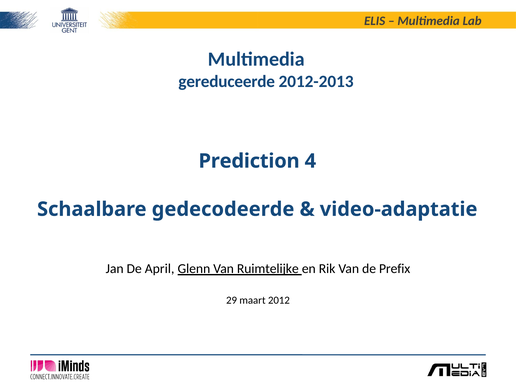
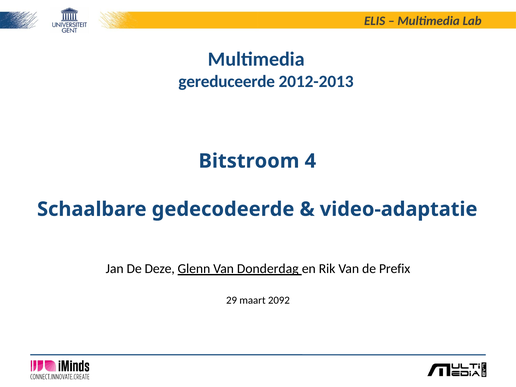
Prediction: Prediction -> Bitstroom (249, 161)
April: April -> Deze (160, 269)
Ruimtelijke: Ruimtelijke -> Donderdag (268, 269)
2012: 2012 -> 2092 (279, 300)
